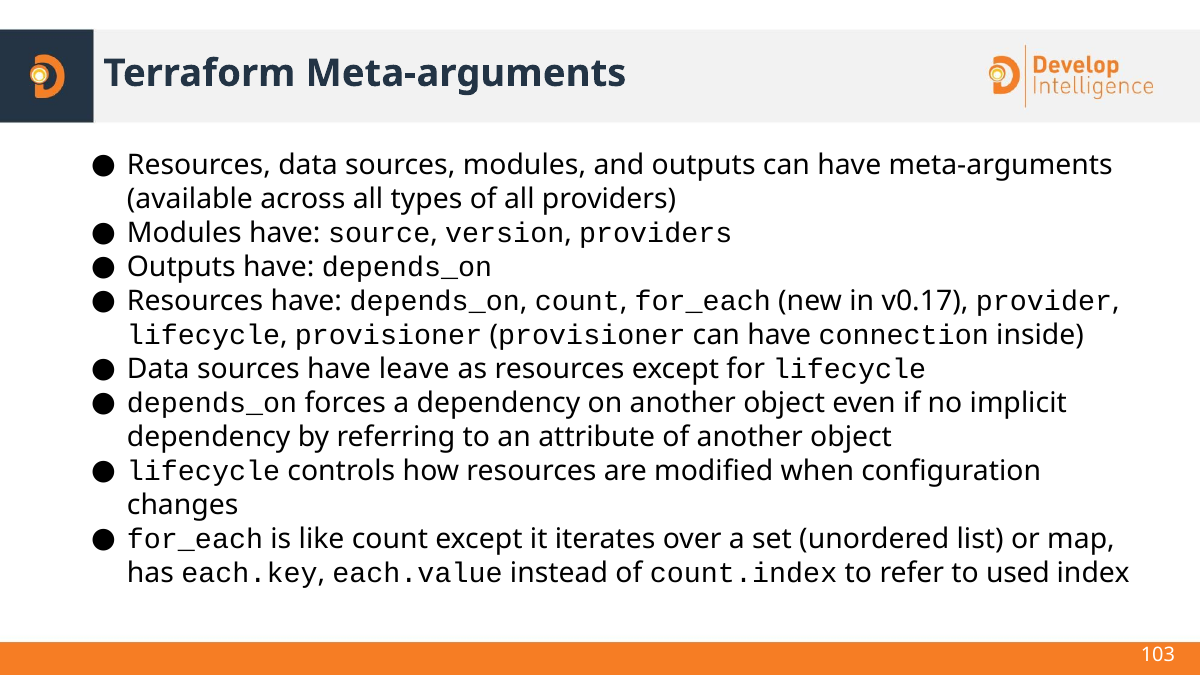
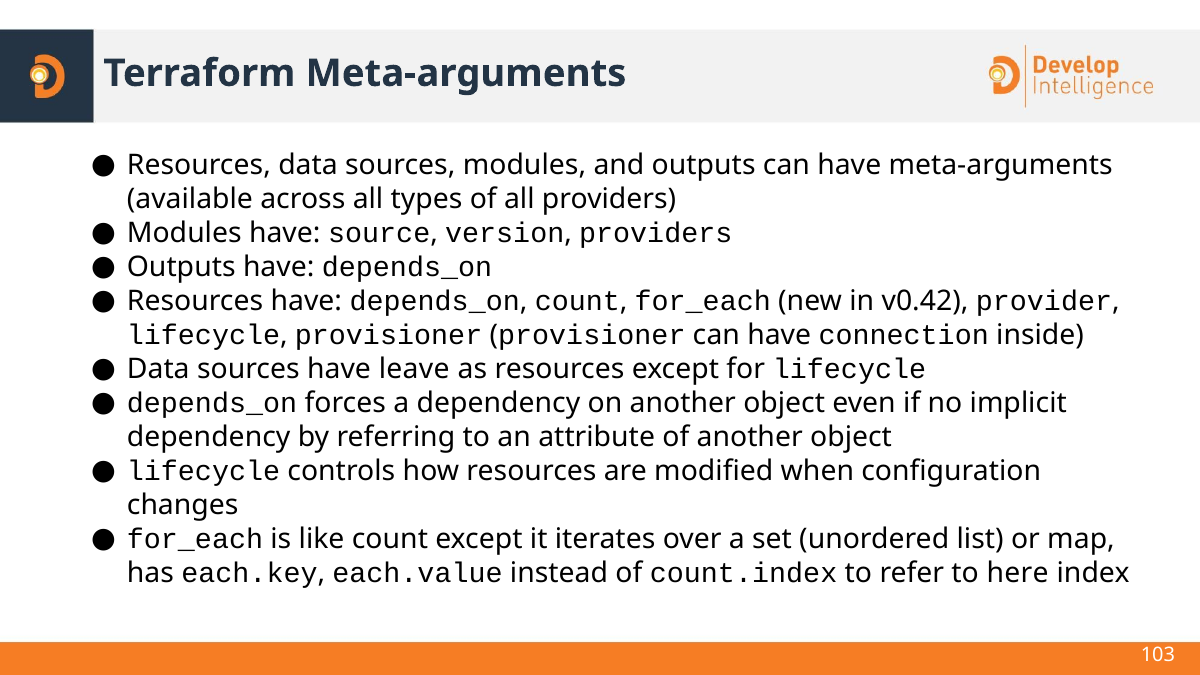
v0.17: v0.17 -> v0.42 (925, 301)
used: used -> here (1018, 573)
